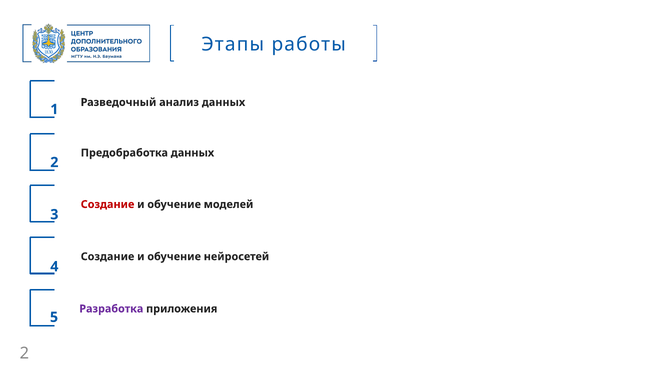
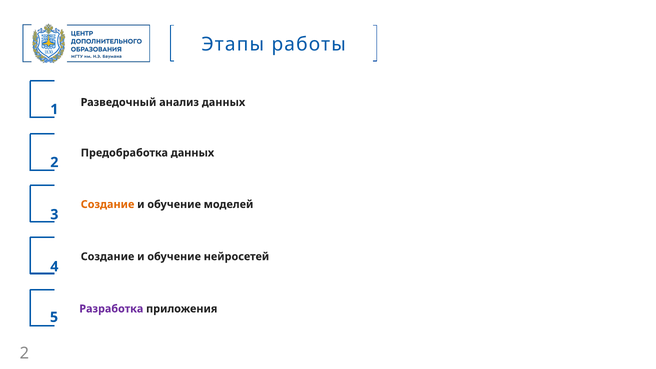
Создание colour: red -> orange (108, 204)
